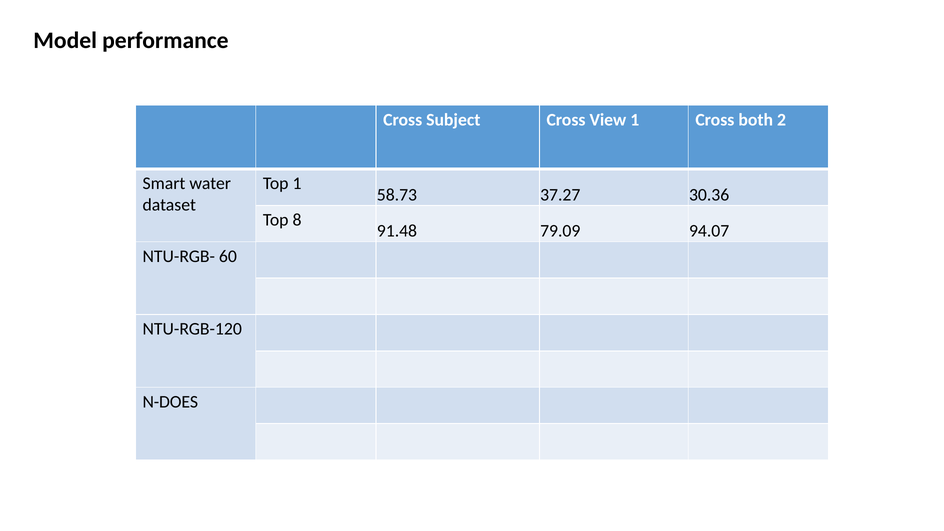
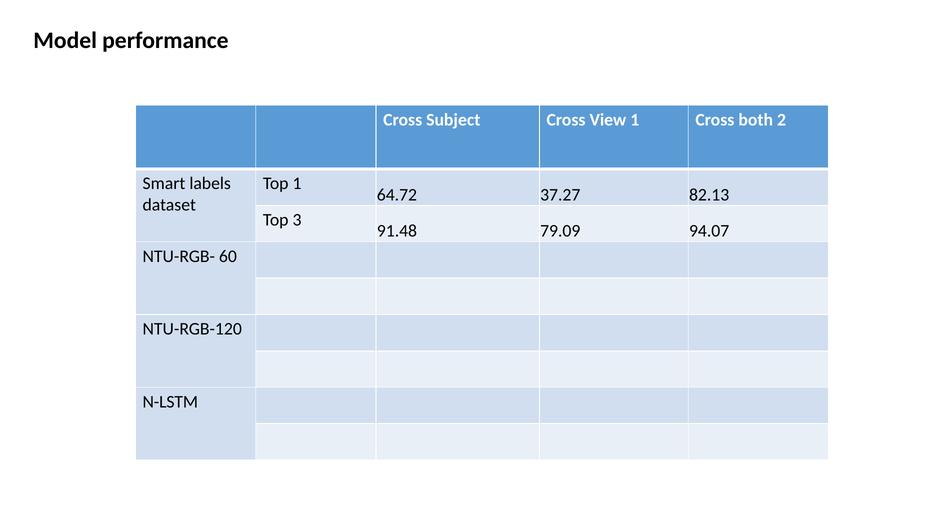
water: water -> labels (210, 184)
58.73: 58.73 -> 64.72 (397, 195)
30.36: 30.36 -> 82.13 (709, 195)
8: 8 -> 3 (297, 220)
N-DOES: N-DOES -> N-LSTM (170, 402)
